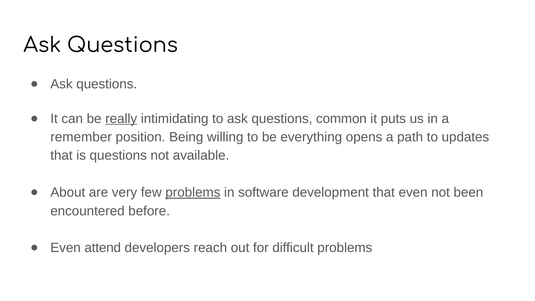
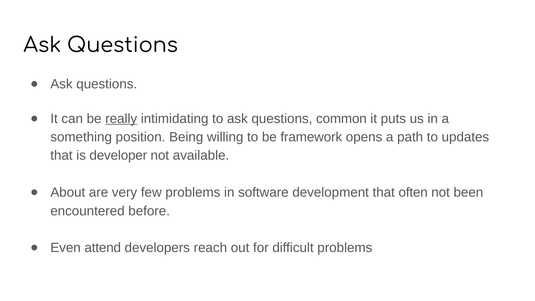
remember: remember -> something (81, 137)
everything: everything -> framework (311, 137)
is questions: questions -> developer (118, 156)
problems underline: present -> none (193, 192)
that even: even -> often (413, 192)
